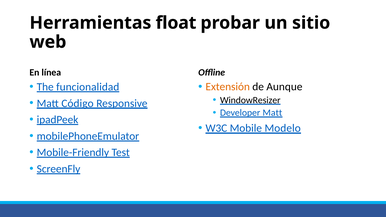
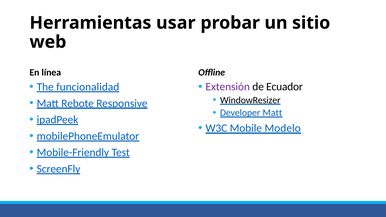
float: float -> usar (176, 23)
Extensión colour: orange -> purple (228, 87)
Aunque: Aunque -> Ecuador (285, 87)
Código: Código -> Rebote (78, 103)
